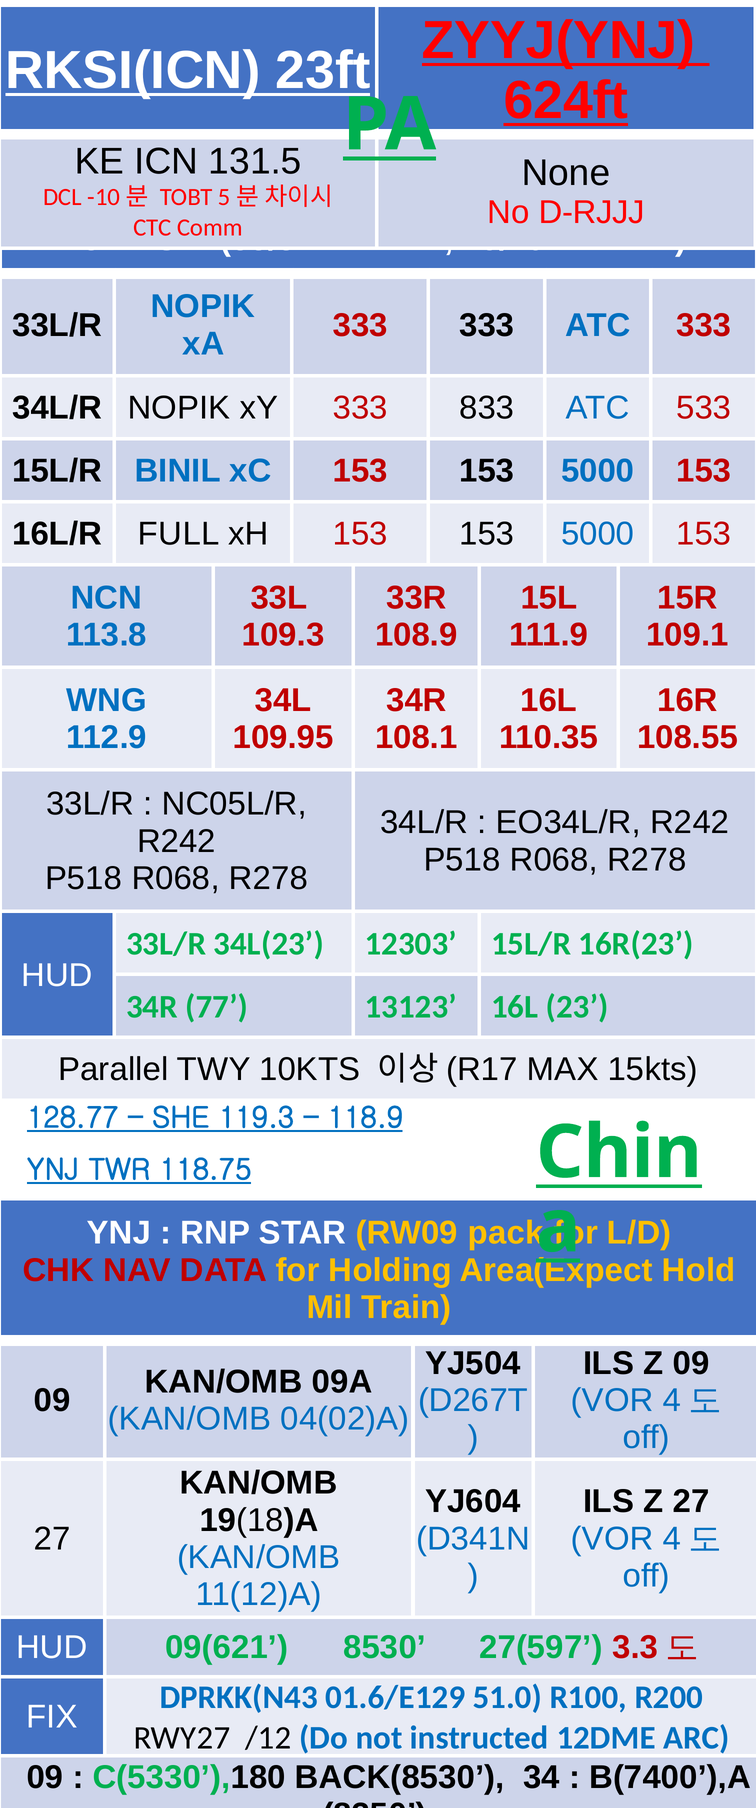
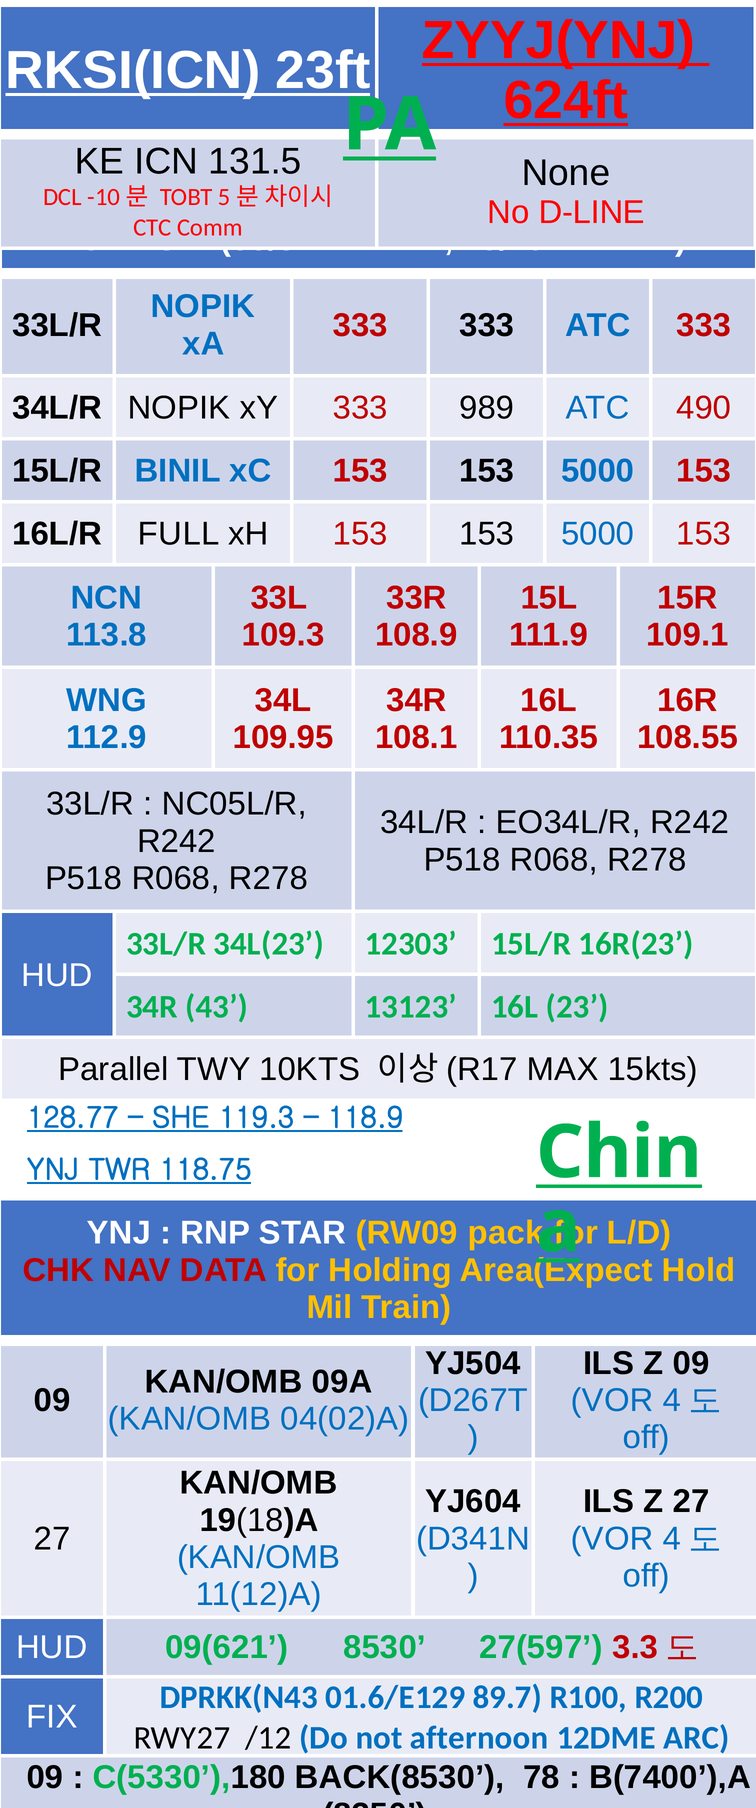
D-RJJJ: D-RJJJ -> D-LINE (592, 213)
833: 833 -> 989 (487, 408)
533: 533 -> 490 (704, 408)
77: 77 -> 43 (217, 1007)
51.0: 51.0 -> 89.7 (507, 1698)
instructed: instructed -> afternoon (479, 1739)
34: 34 -> 78 (541, 1778)
